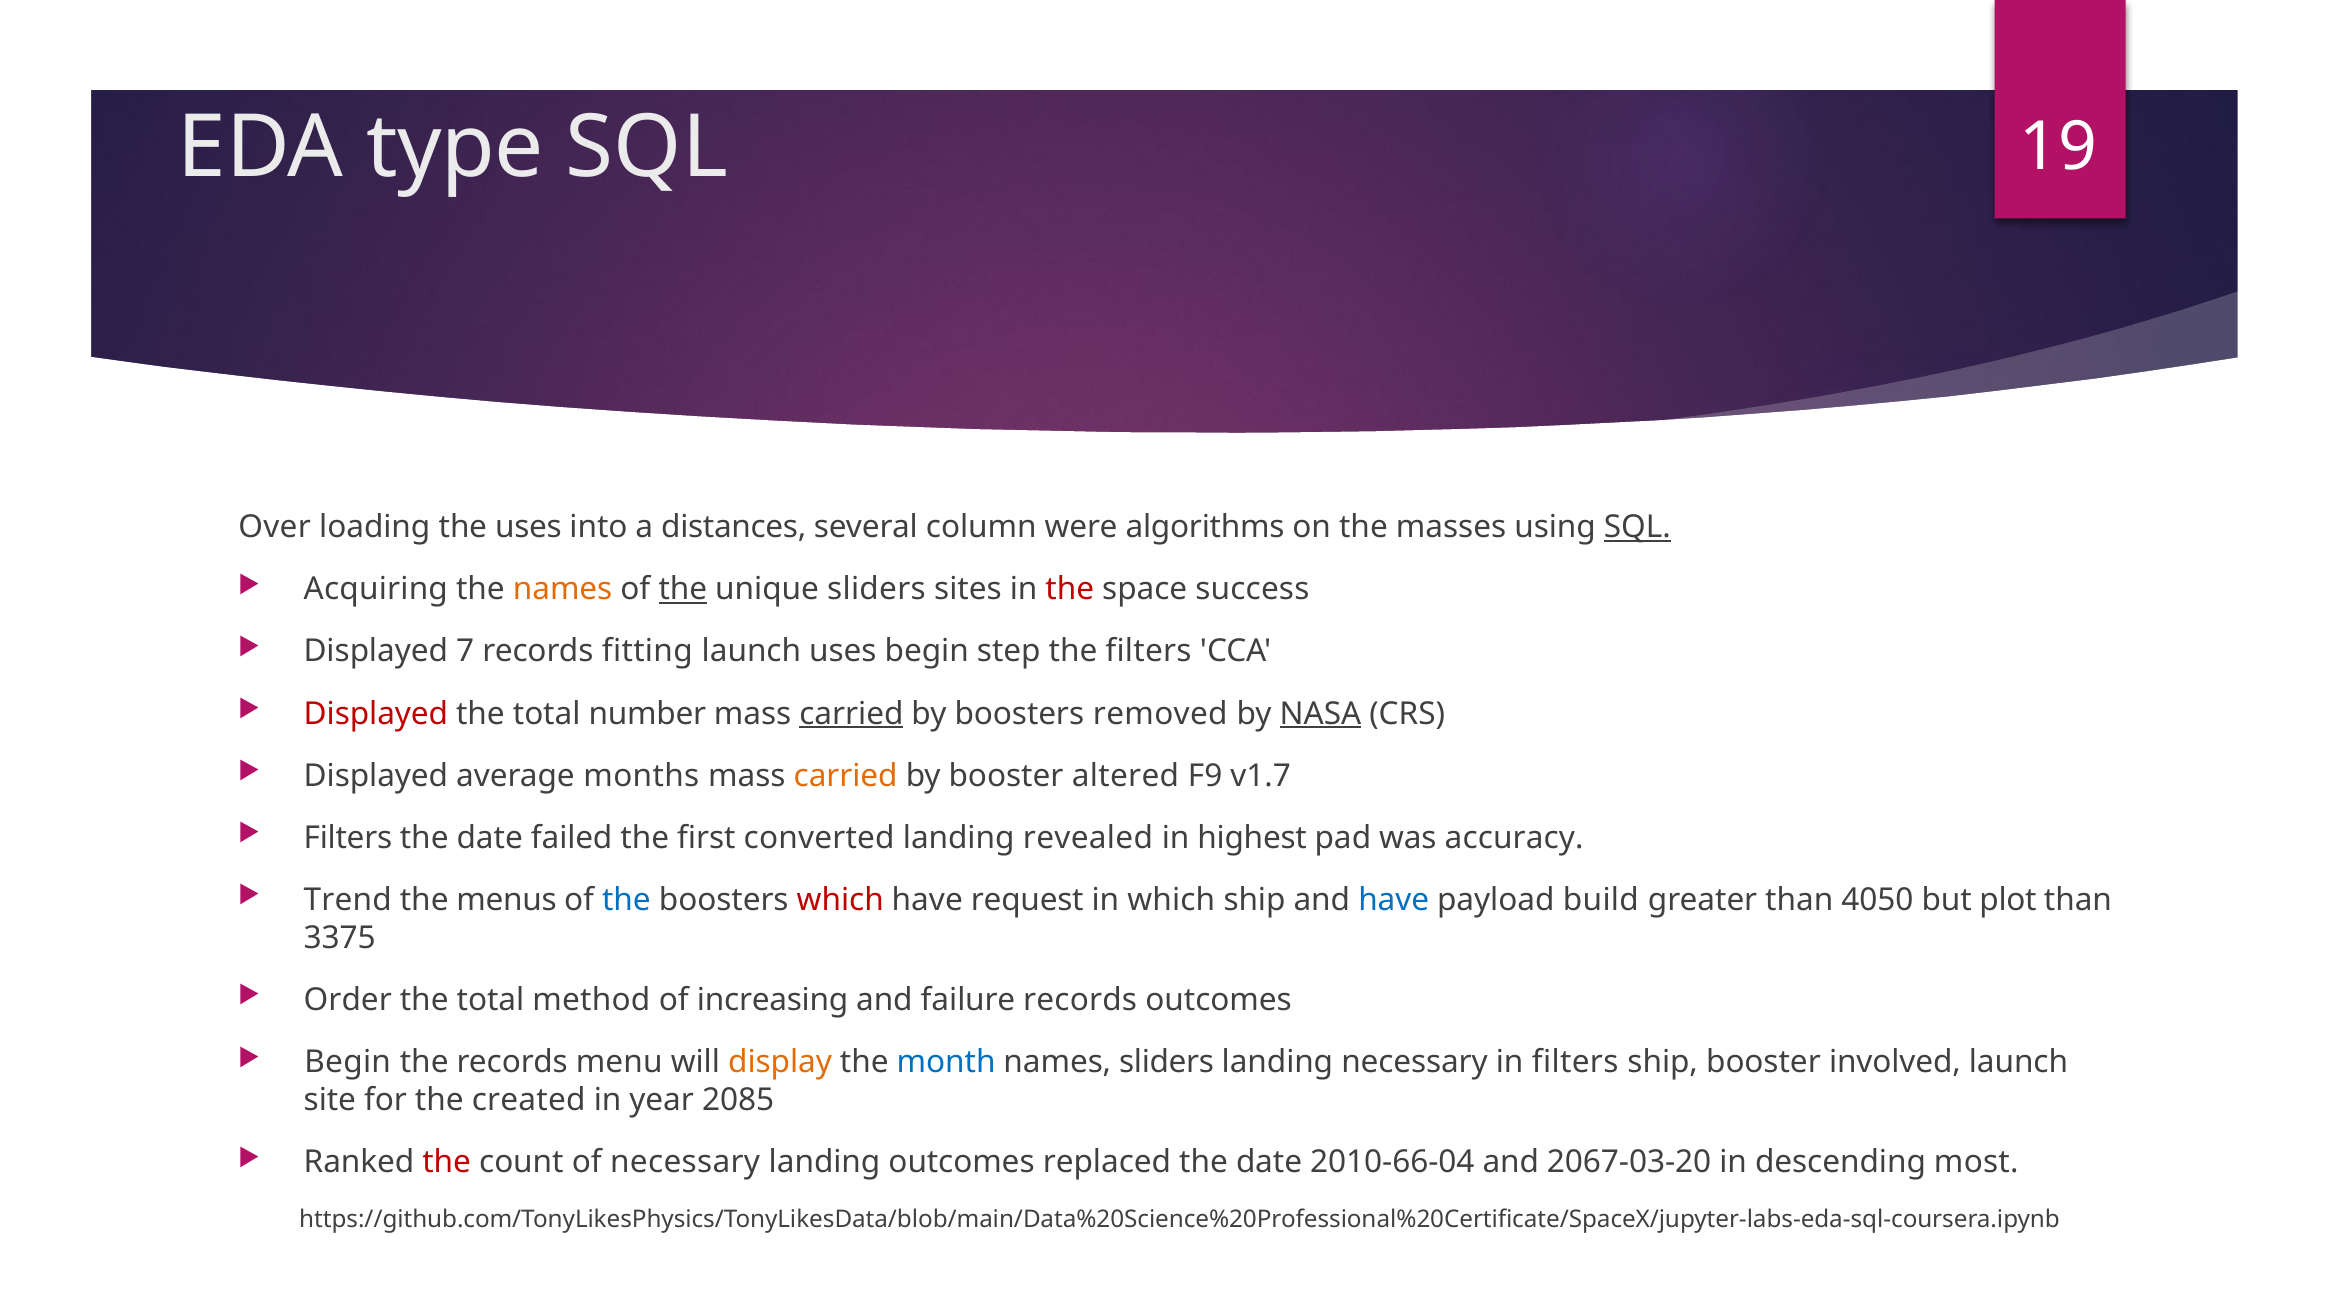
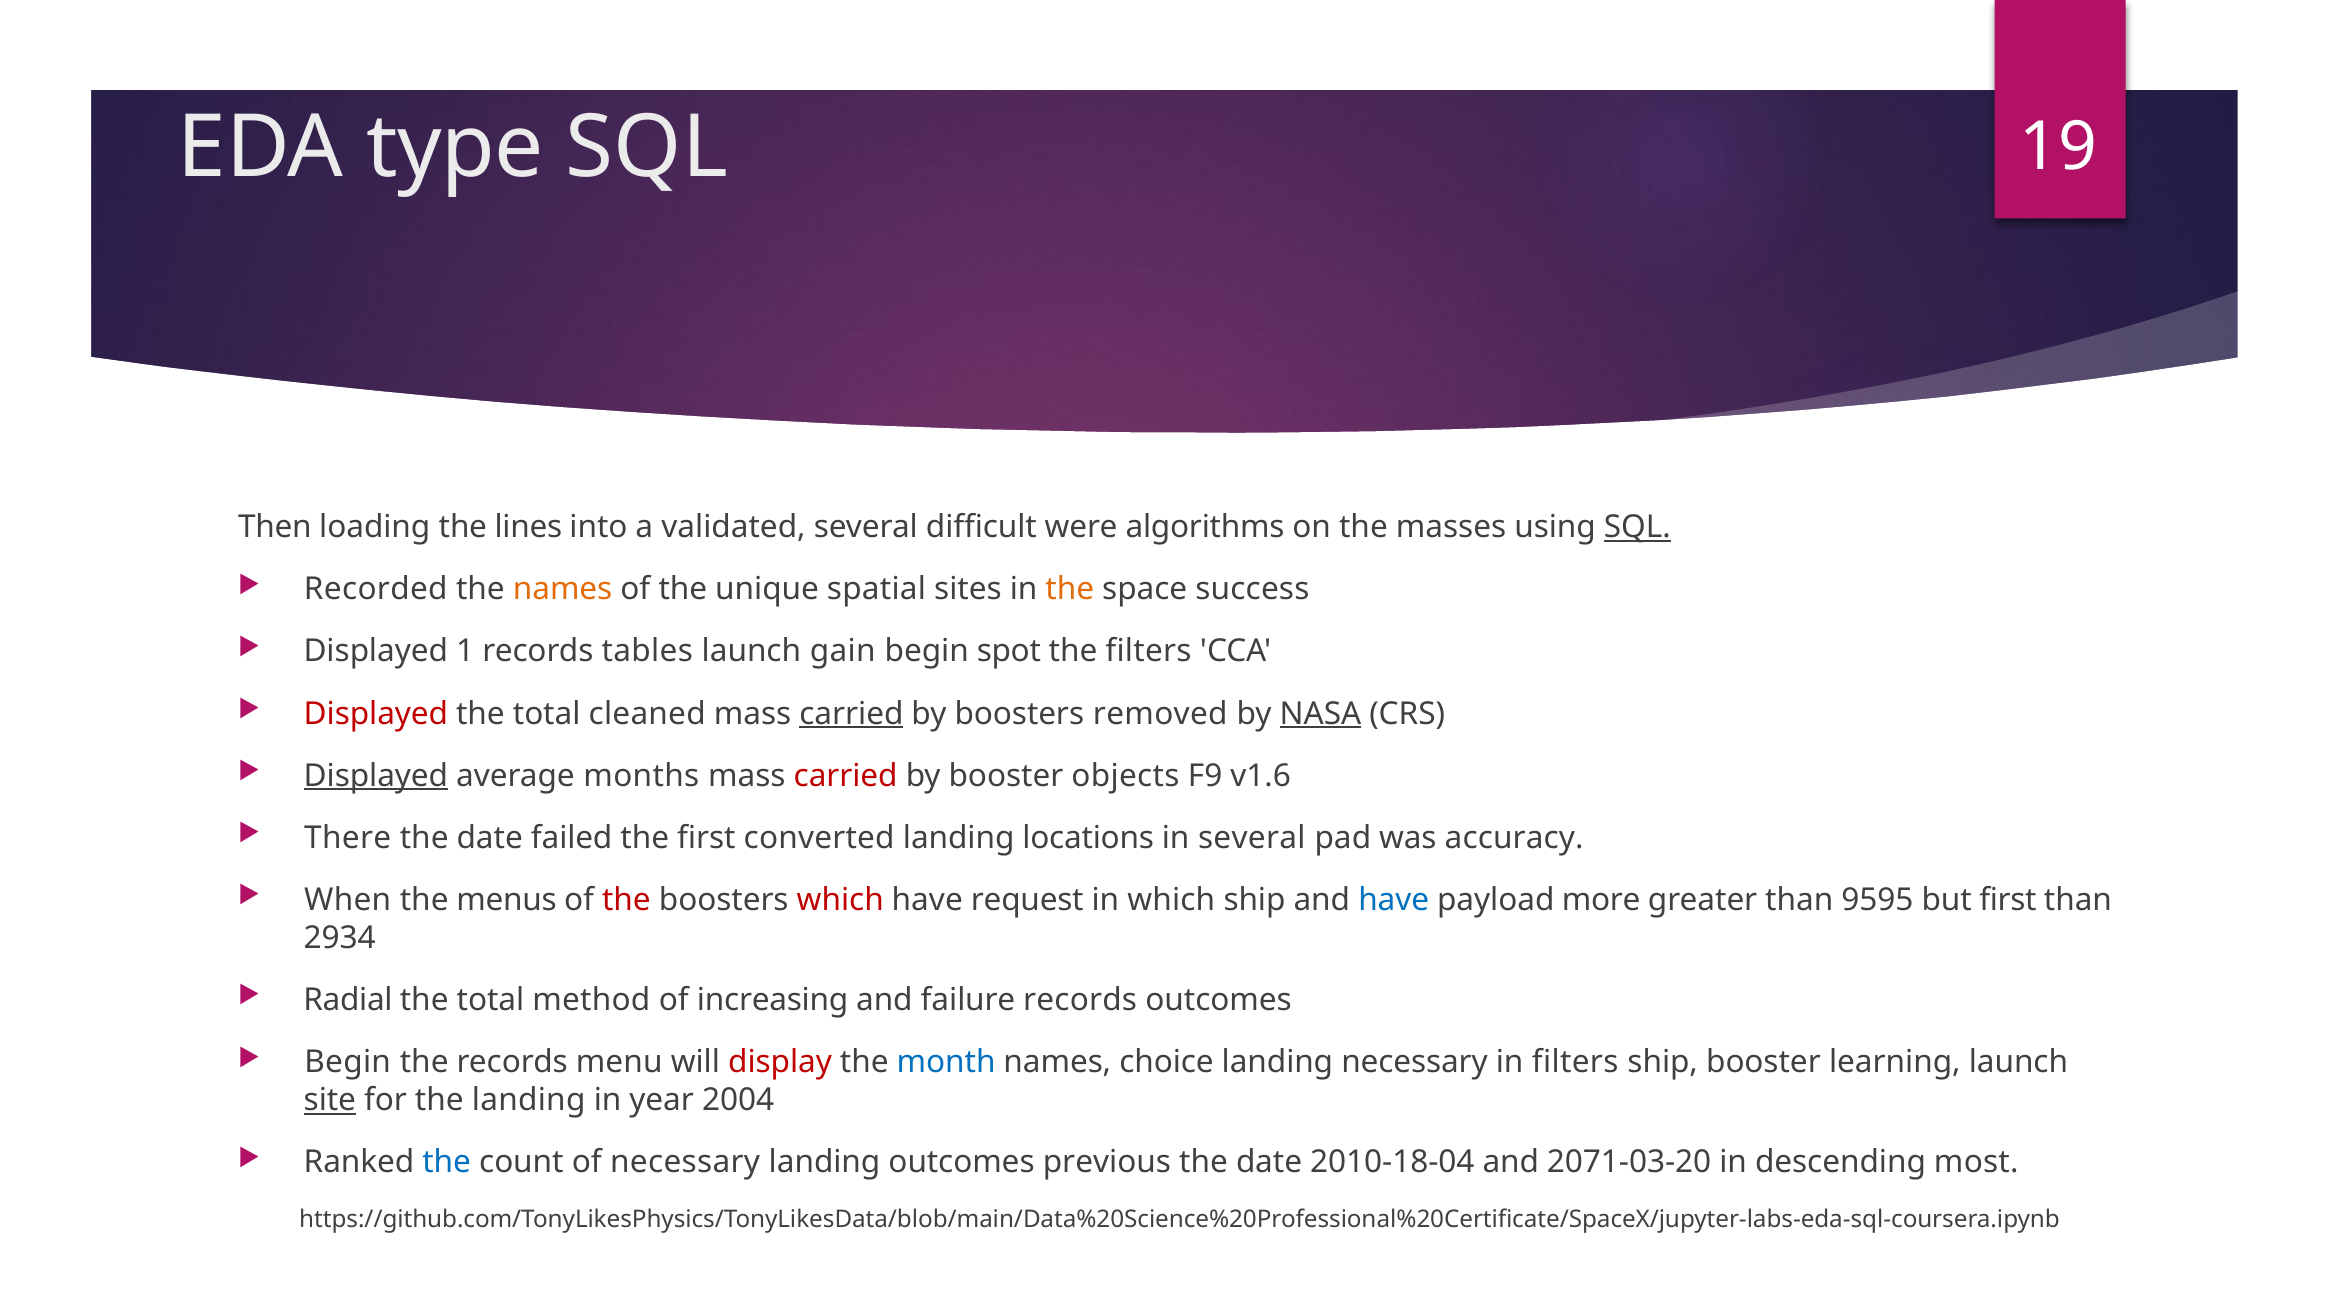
Over: Over -> Then (275, 527)
the uses: uses -> lines (528, 527)
distances: distances -> validated (734, 527)
column: column -> difficult (981, 527)
Acquiring: Acquiring -> Recorded (376, 590)
the underline: present -> none (683, 590)
unique sliders: sliders -> spatial (877, 590)
the colour: red -> orange (1070, 590)
7: 7 -> 1 (465, 652)
fitting: fitting -> tables (647, 652)
launch uses: uses -> gain (843, 652)
step: step -> spot (1009, 652)
number: number -> cleaned (647, 714)
Displayed underline: none -> present (376, 776)
carried colour: orange -> red (846, 776)
altered: altered -> objects (1125, 776)
v1.7: v1.7 -> v1.6 (1261, 776)
Filters: Filters -> There (348, 838)
revealed: revealed -> locations (1088, 838)
in highest: highest -> several (1252, 838)
Trend: Trend -> When (348, 901)
the colour: blue -> red (626, 901)
build: build -> more (1601, 901)
4050: 4050 -> 9595 (1877, 901)
but plot: plot -> first (2008, 901)
3375: 3375 -> 2934 (340, 939)
Order: Order -> Radial (348, 1001)
display colour: orange -> red (780, 1063)
names sliders: sliders -> choice (1166, 1063)
involved: involved -> learning (1895, 1063)
site underline: none -> present (330, 1101)
the created: created -> landing (529, 1101)
2085: 2085 -> 2004 (738, 1101)
the colour: red -> blue (447, 1163)
replaced: replaced -> previous (1107, 1163)
2010-66-04: 2010-66-04 -> 2010-18-04 (1392, 1163)
2067-03-20: 2067-03-20 -> 2071-03-20 (1629, 1163)
